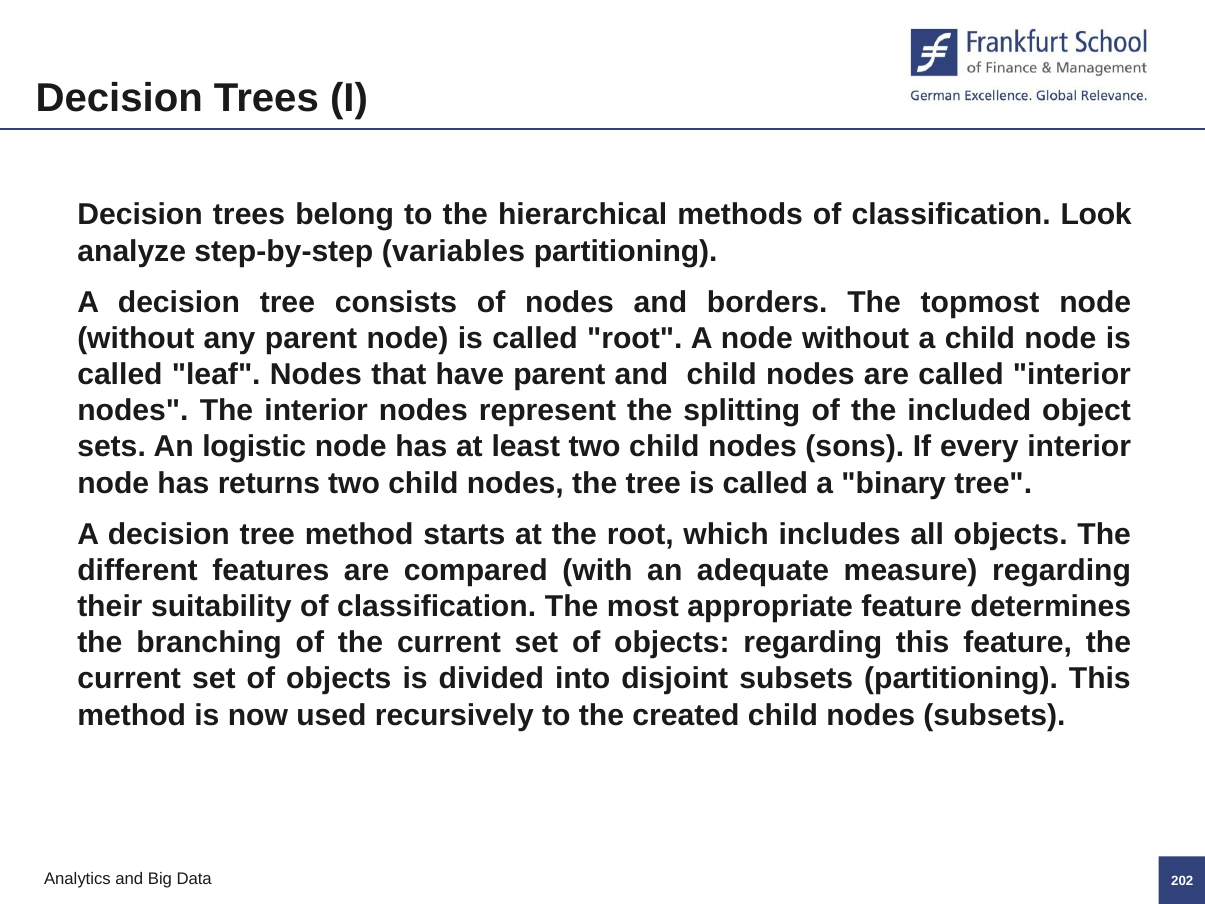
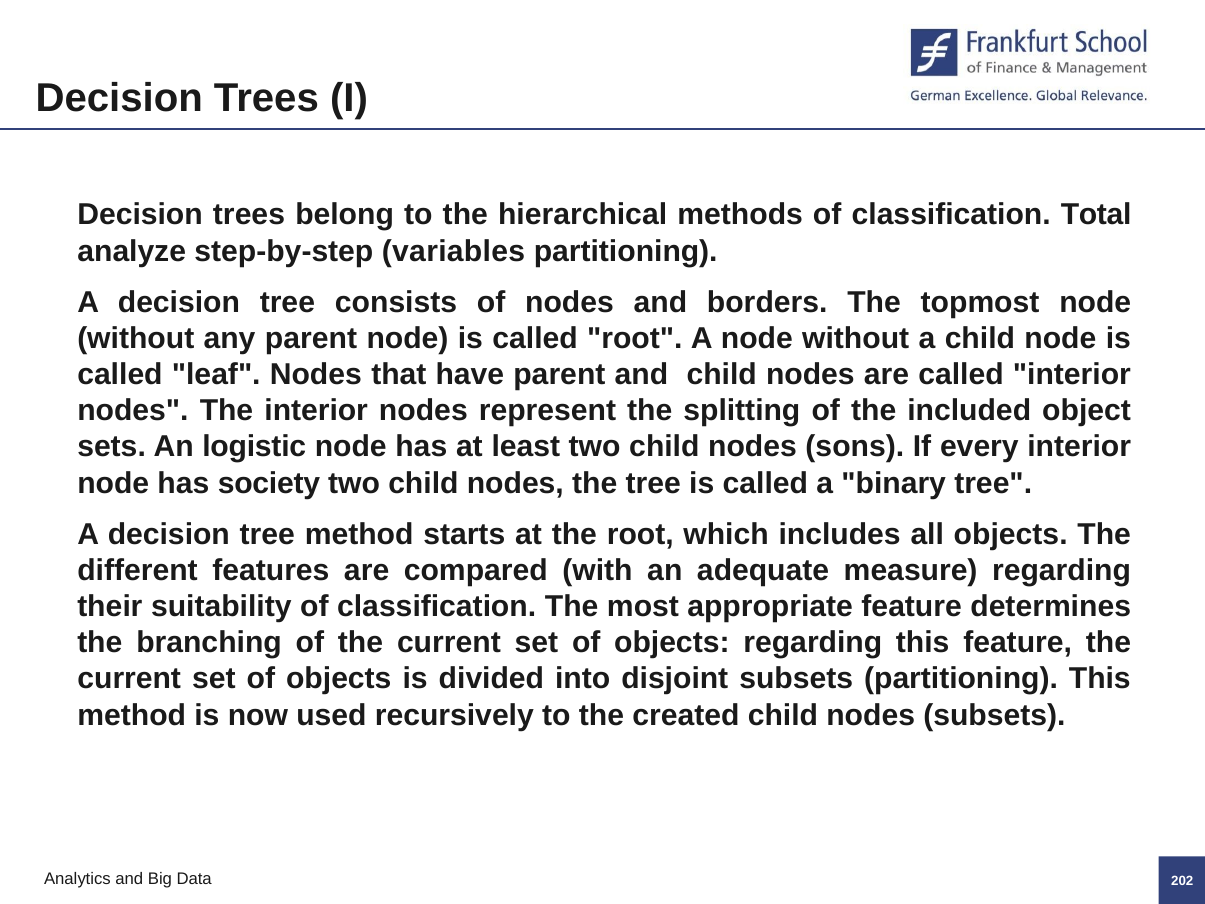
Look: Look -> Total (1096, 215)
returns: returns -> society (269, 483)
